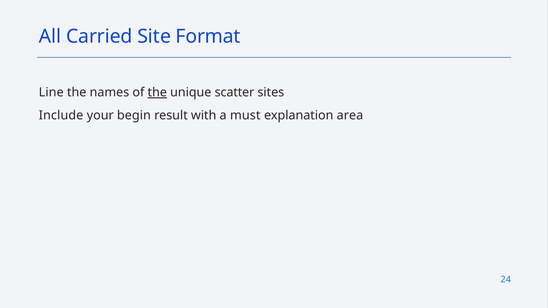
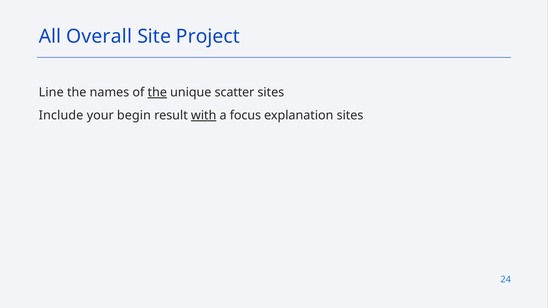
Carried: Carried -> Overall (99, 37)
Format: Format -> Project (208, 37)
with underline: none -> present (204, 116)
must: must -> focus (245, 116)
explanation area: area -> sites (350, 116)
